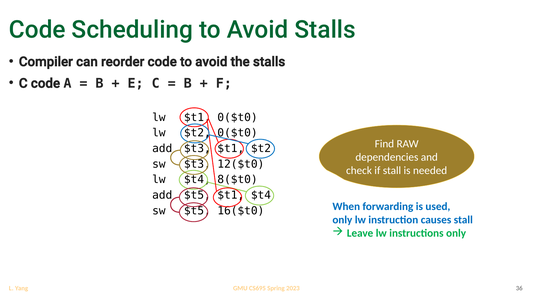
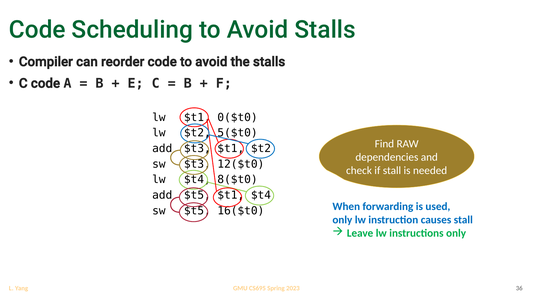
$t2 0($t0: 0($t0 -> 5($t0 (238, 133)
